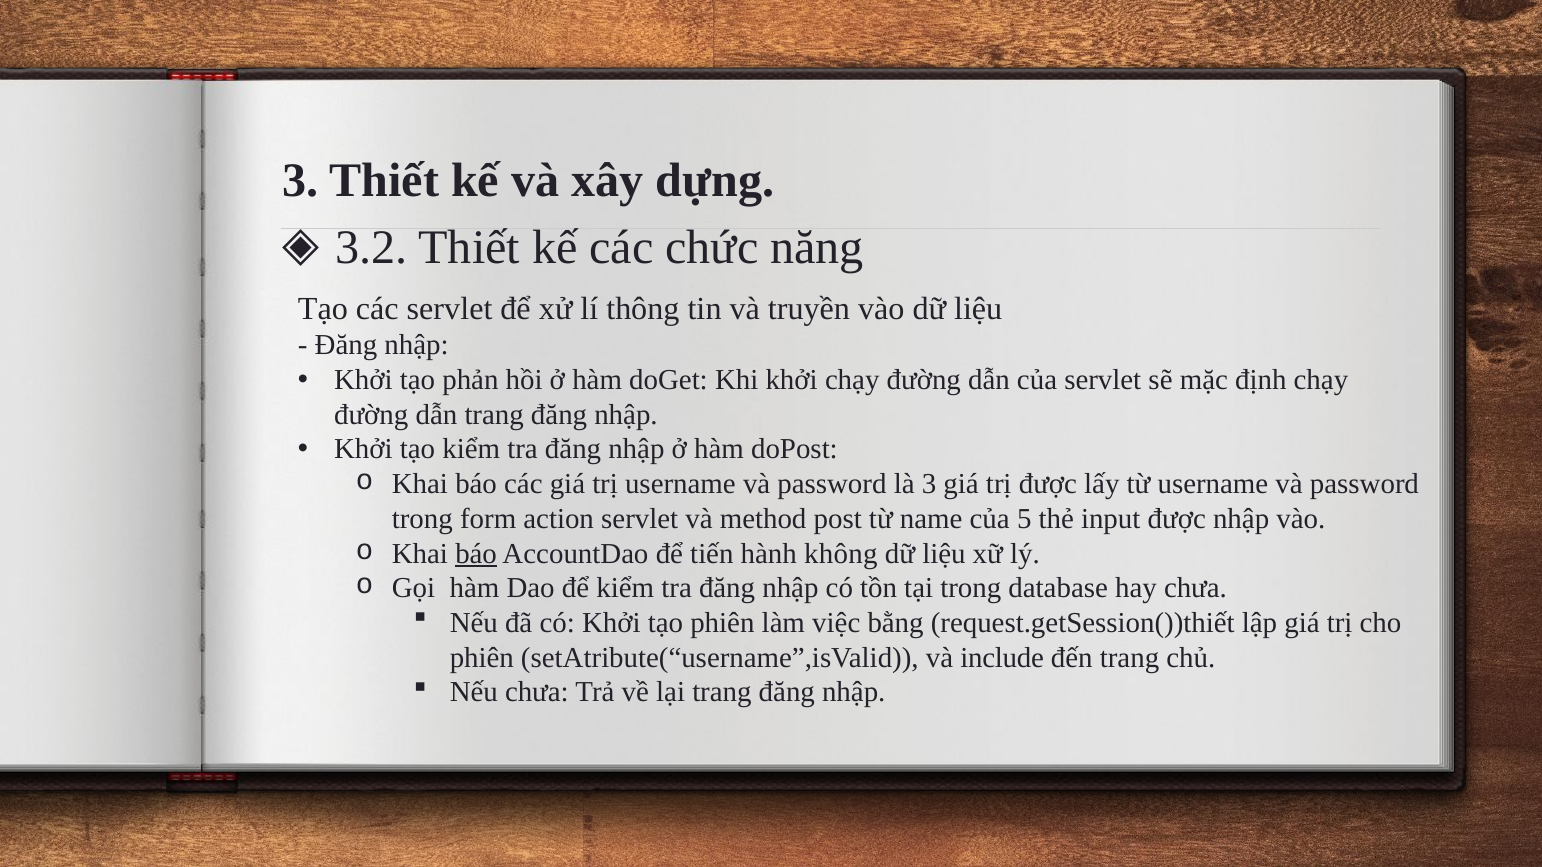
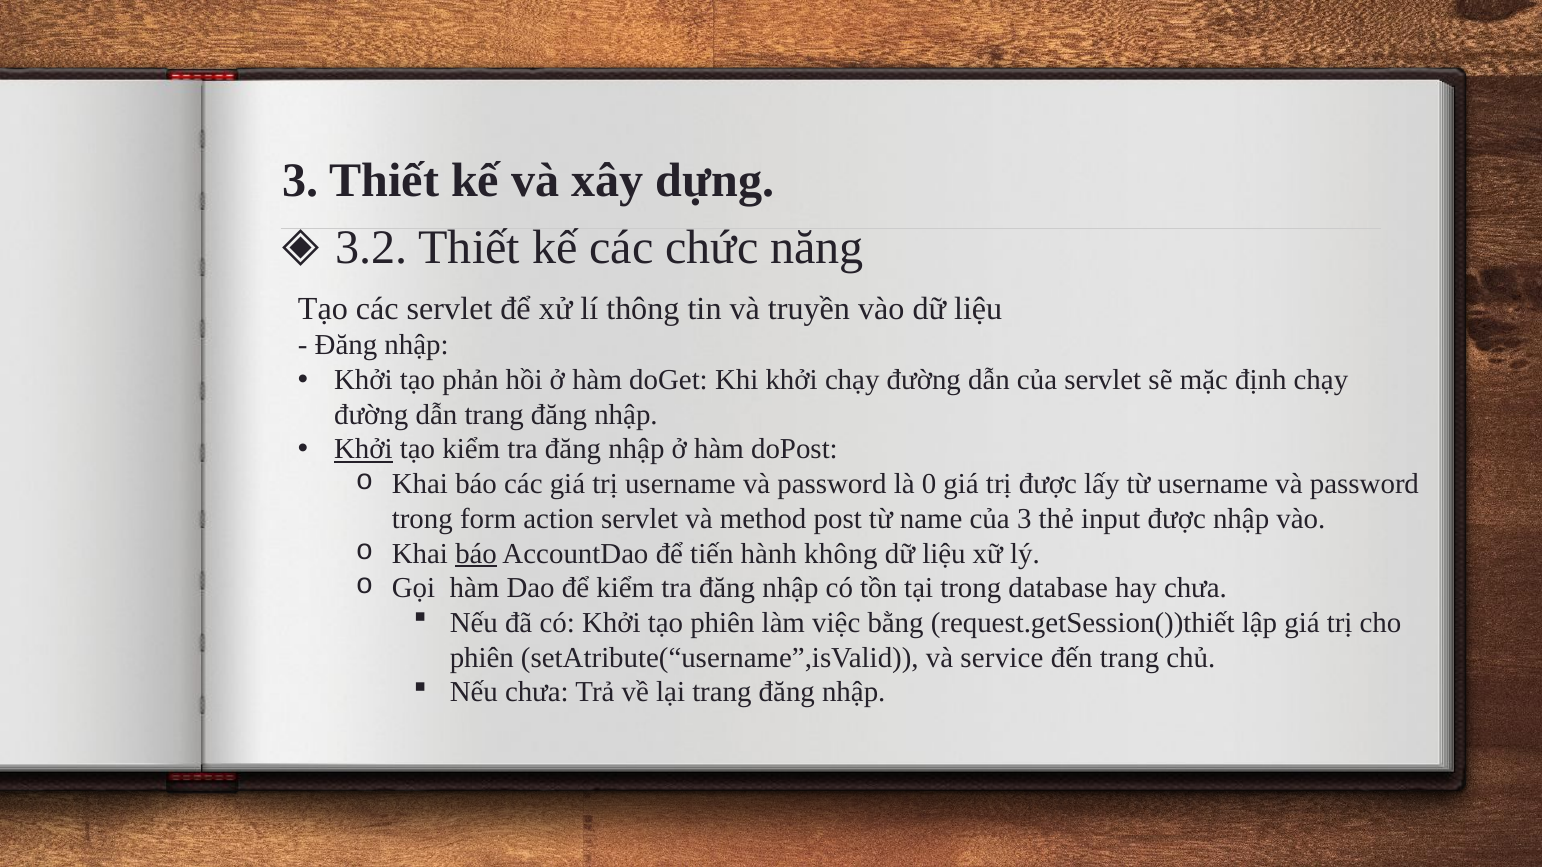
Khởi underline: none -> present (363, 450)
là 3: 3 -> 0 (929, 484)
của 5: 5 -> 3 (1024, 519)
include: include -> service (1002, 658)
